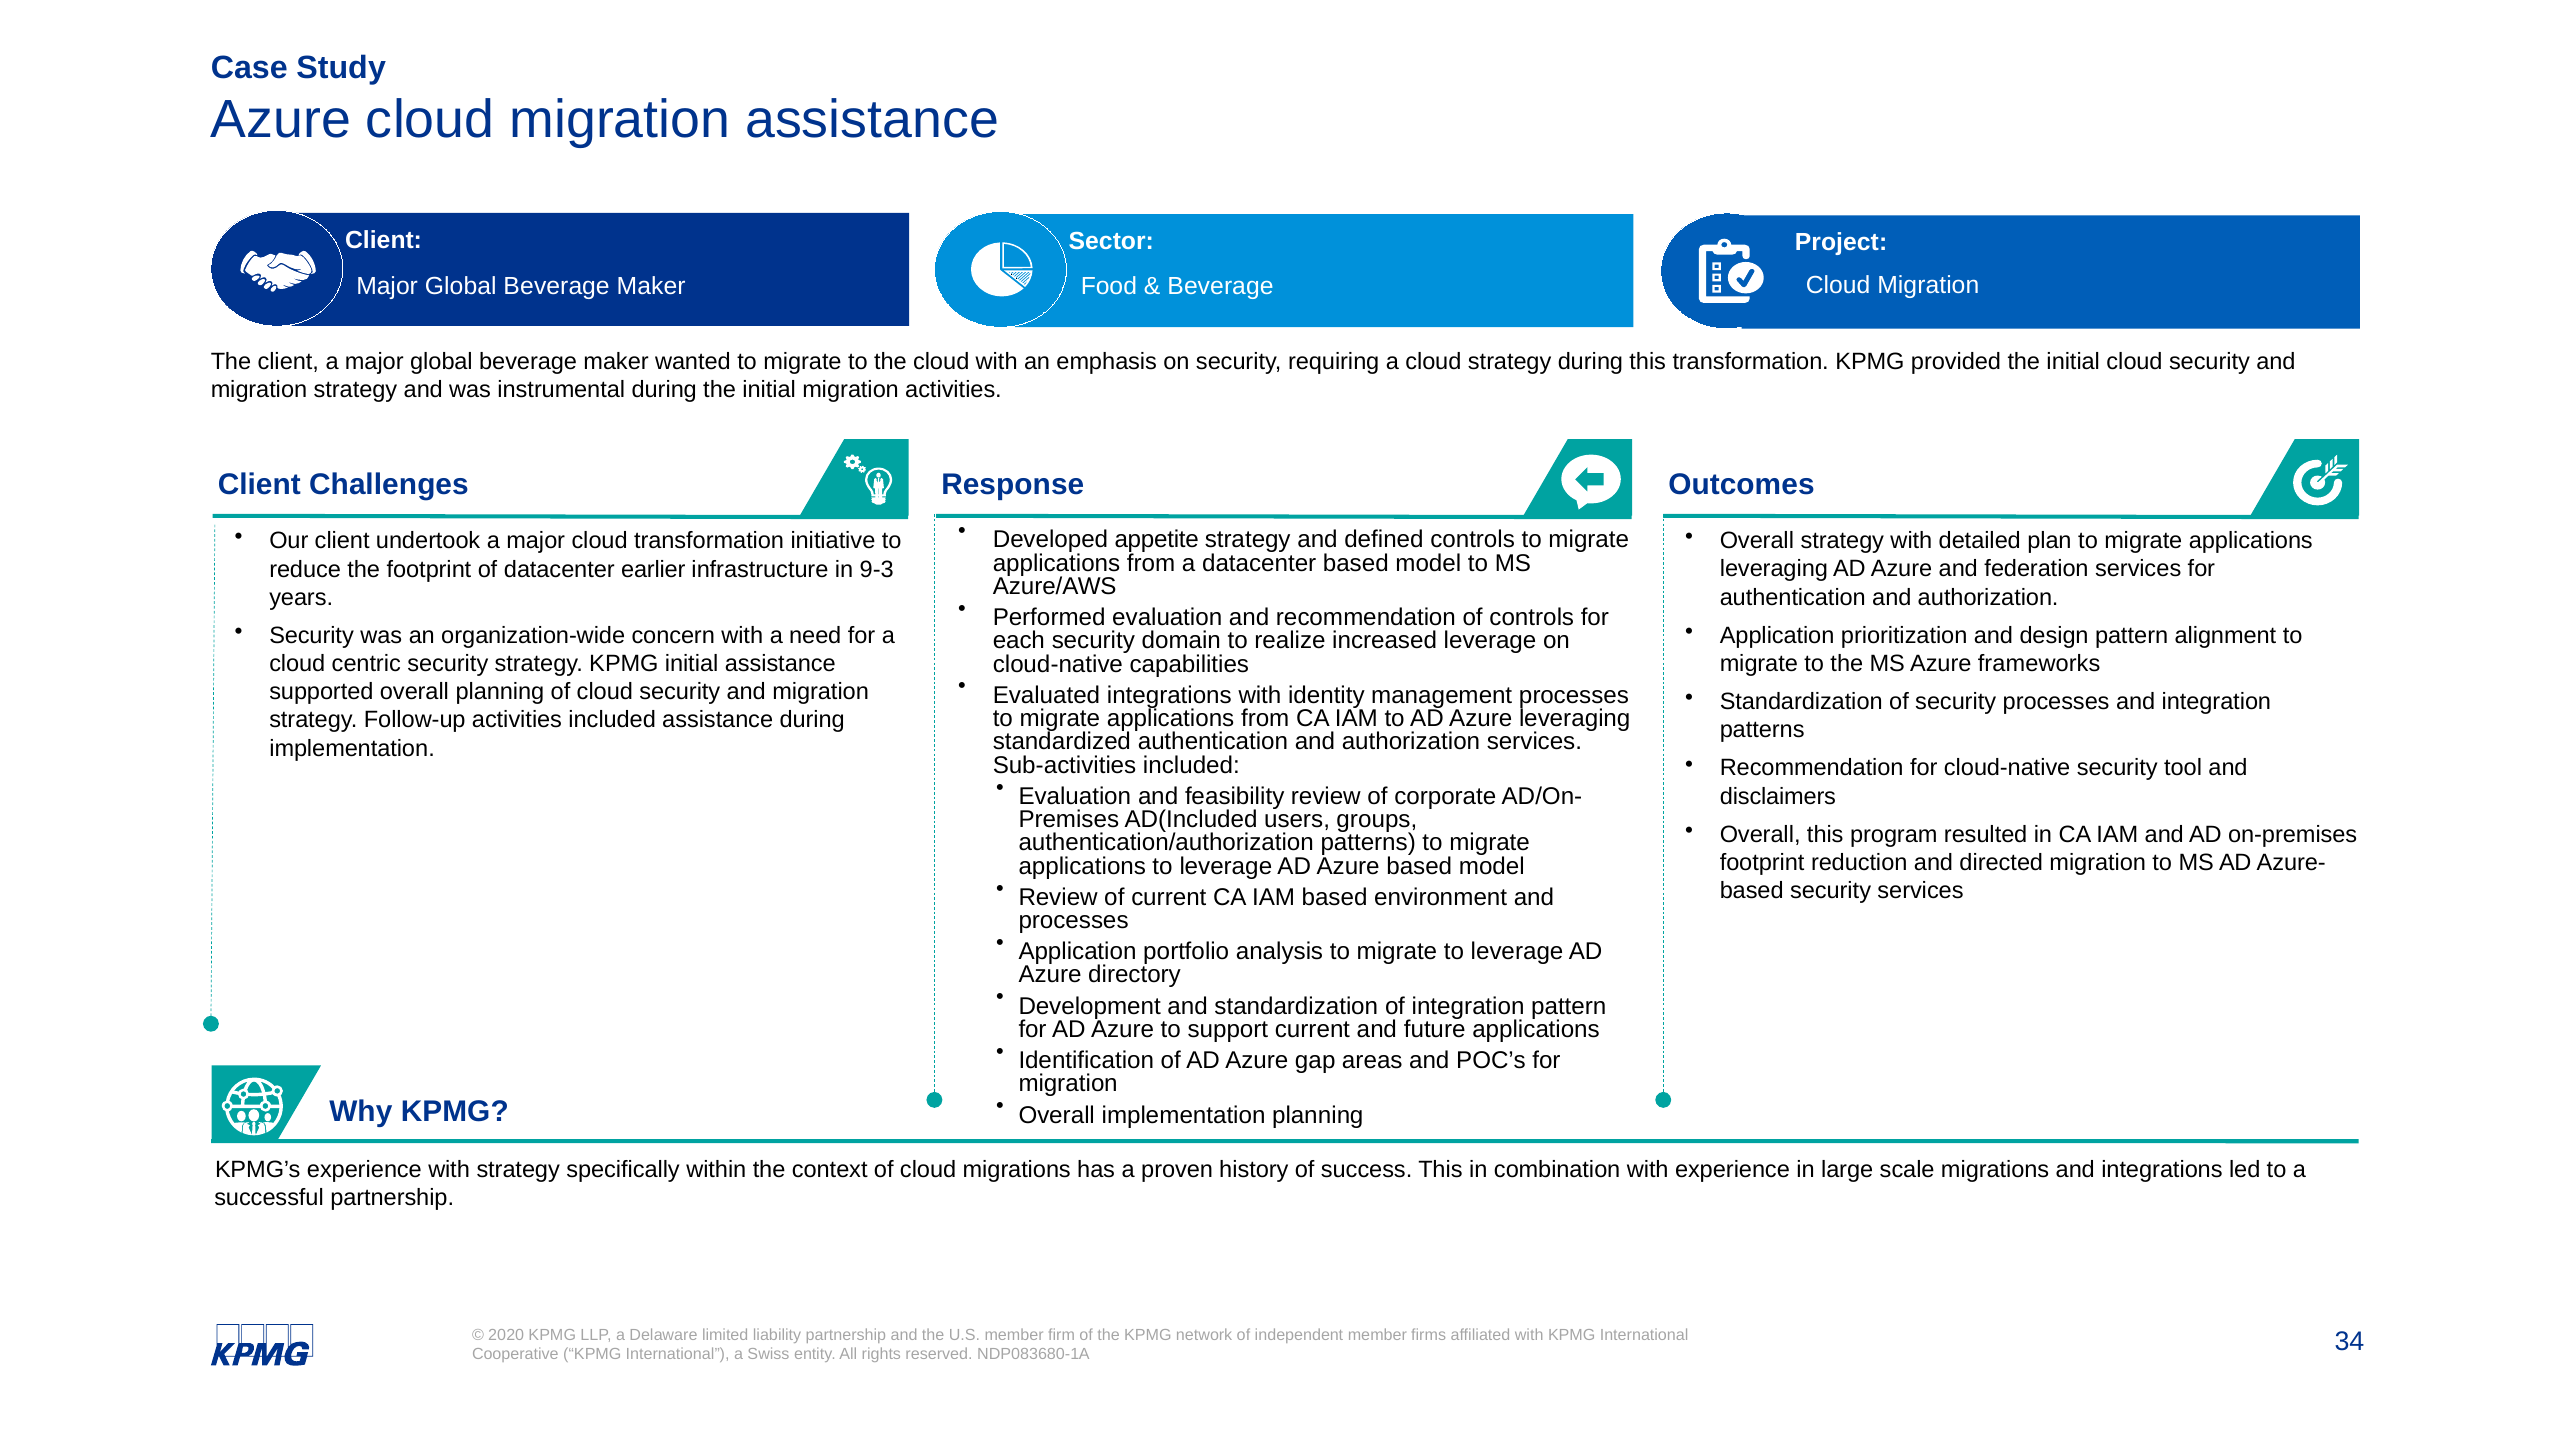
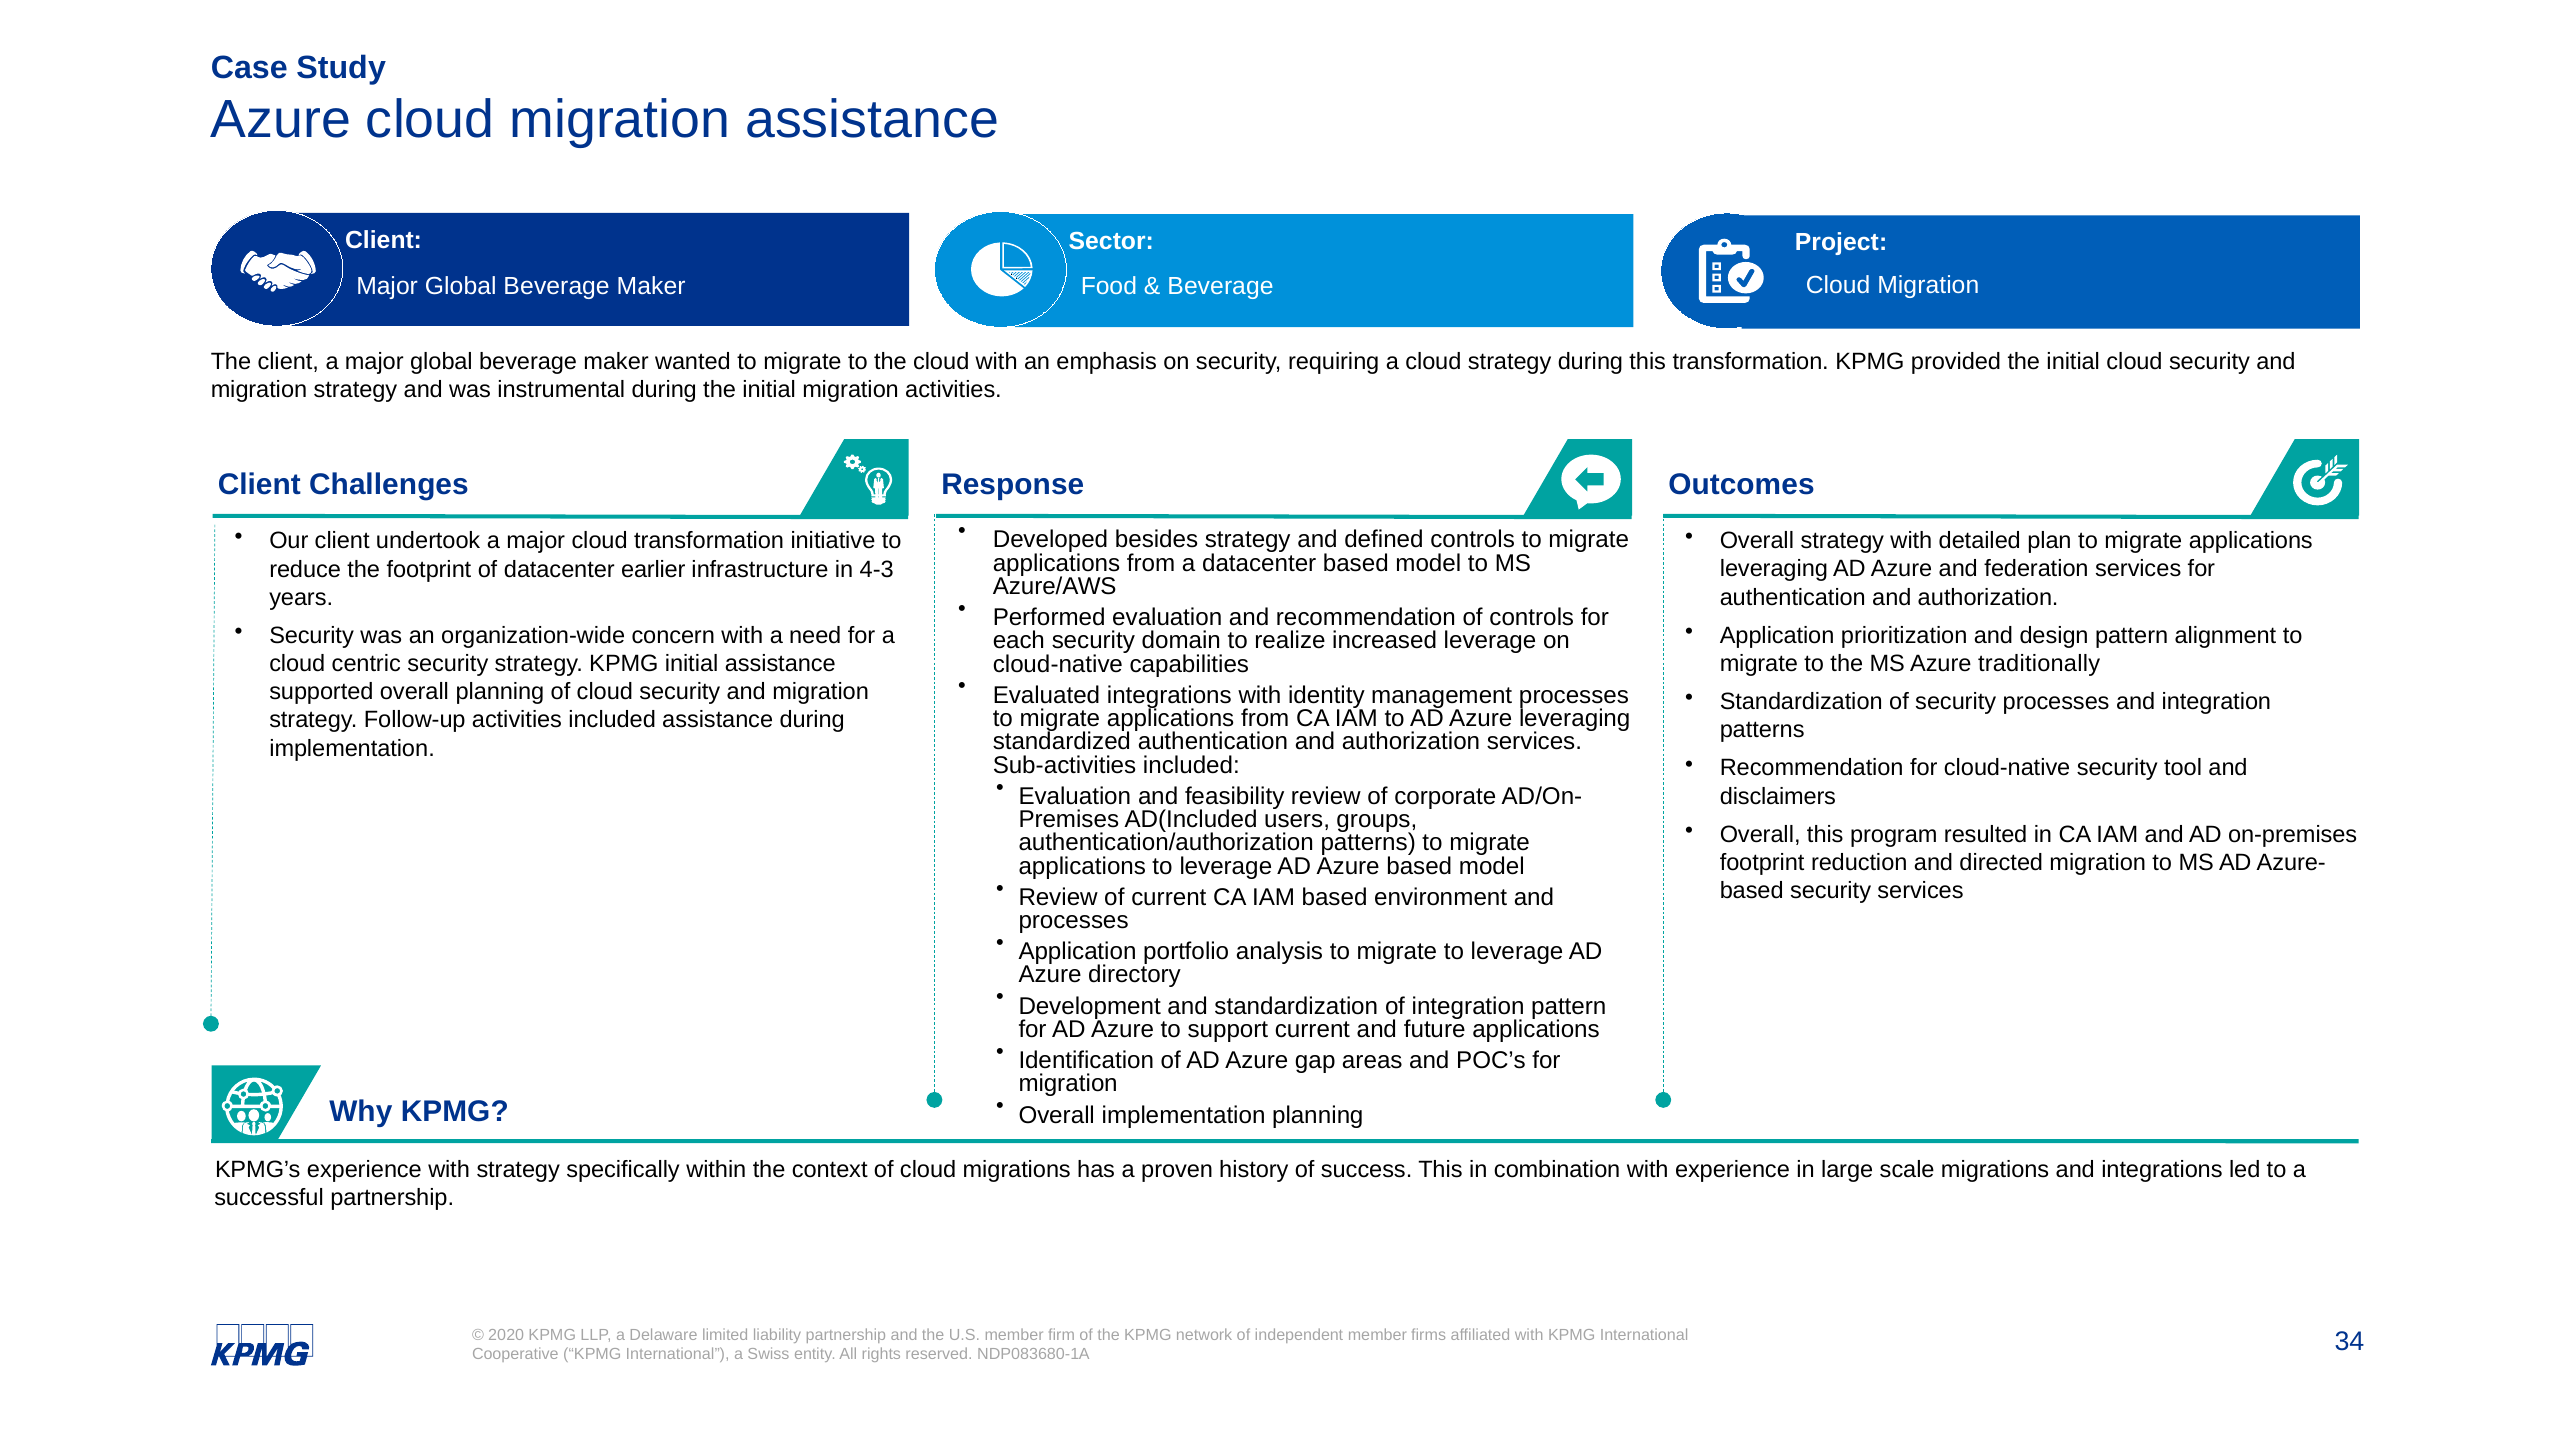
appetite: appetite -> besides (1157, 540)
9-3: 9-3 -> 4-3 (877, 569)
frameworks: frameworks -> traditionally (2039, 664)
